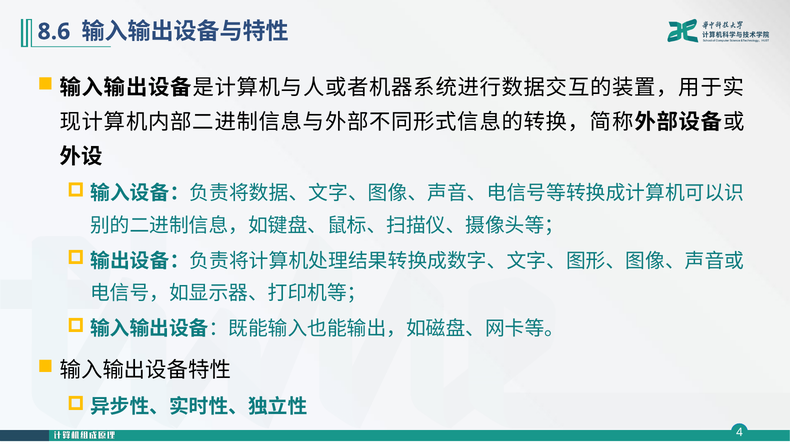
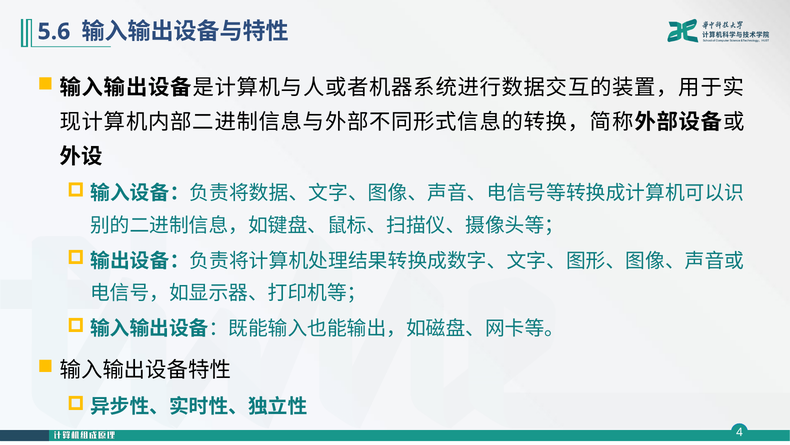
8.6: 8.6 -> 5.6 (54, 32)
